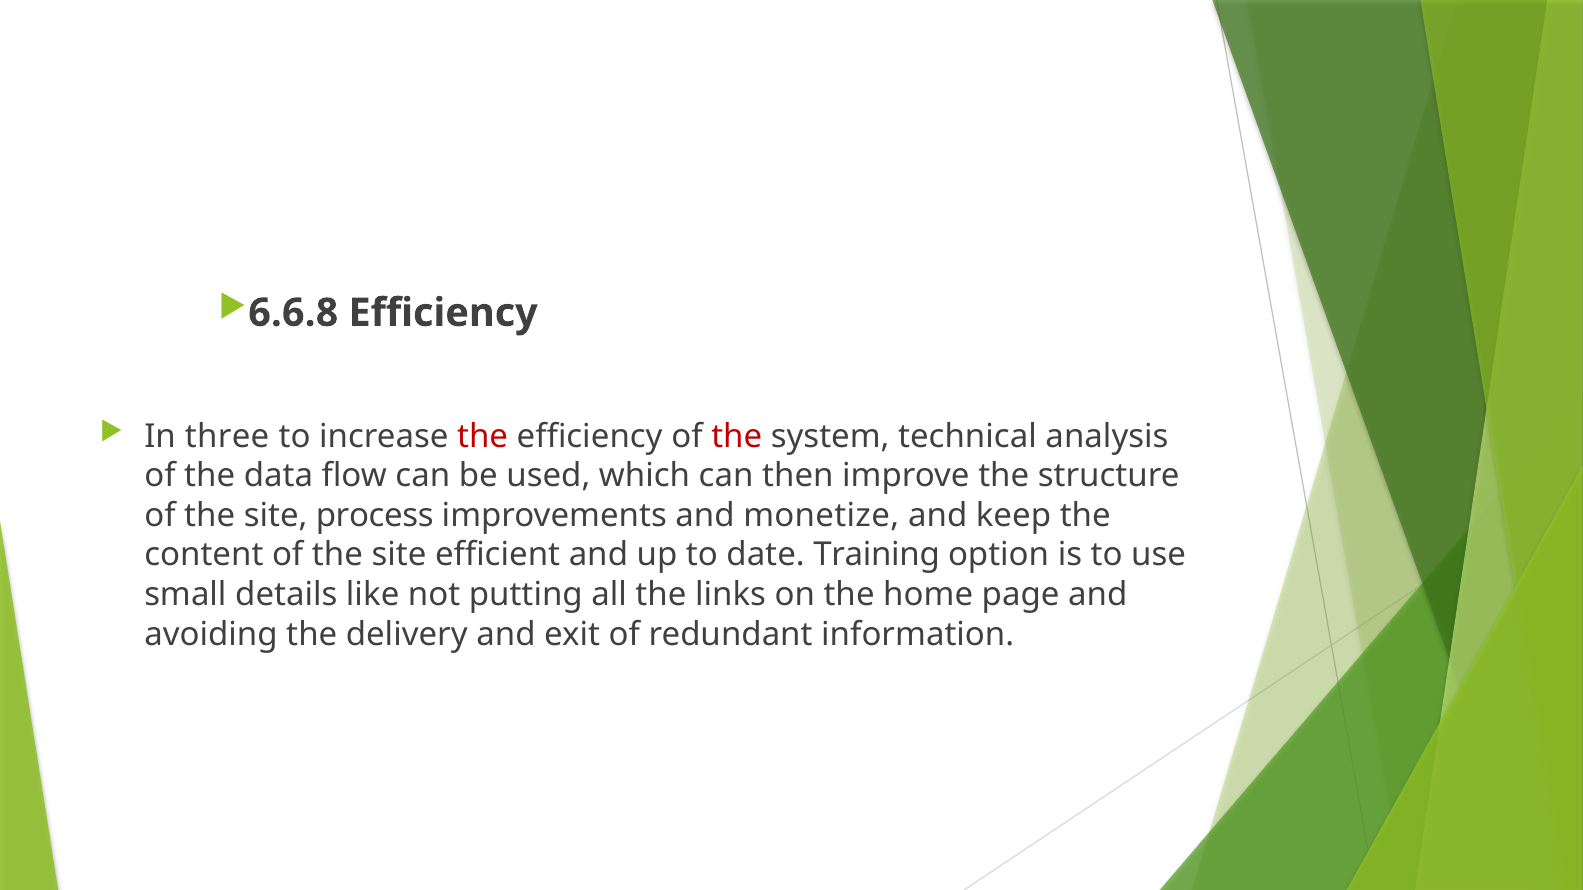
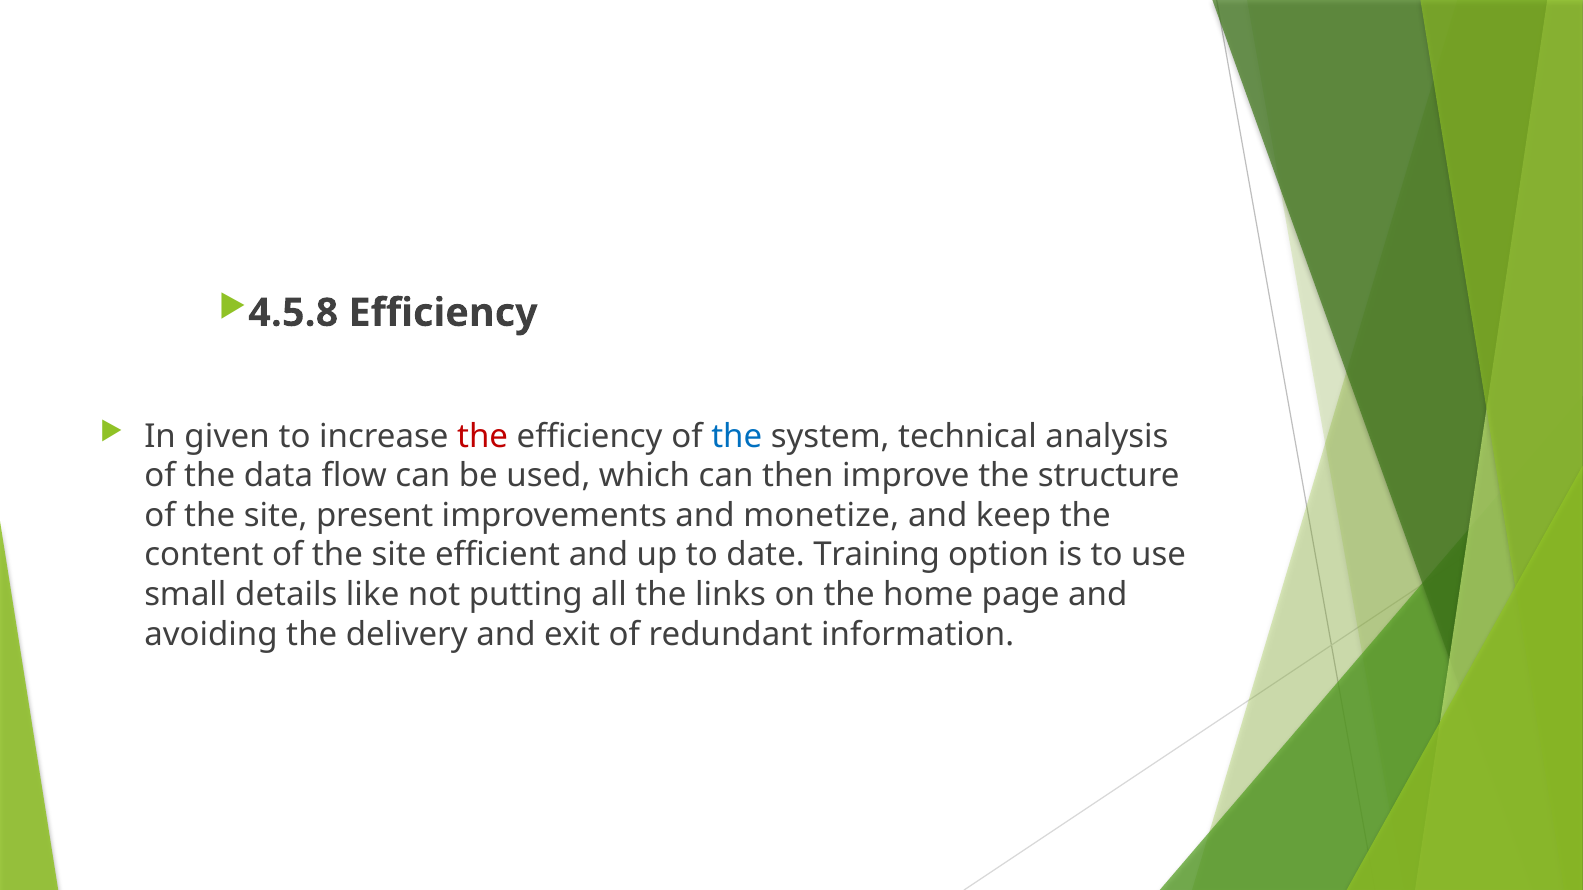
6.6.8: 6.6.8 -> 4.5.8 (293, 313)
three: three -> given (227, 437)
the colour: red -> blue (737, 437)
process: process -> present (375, 516)
